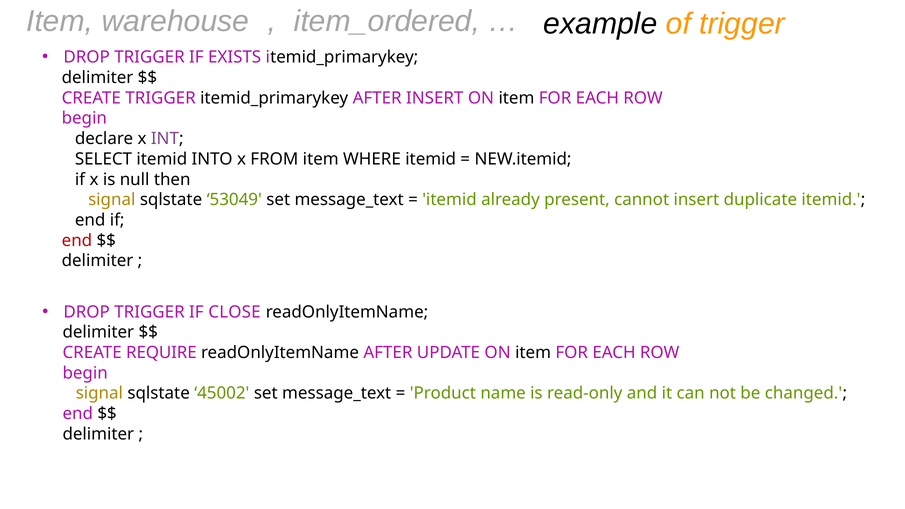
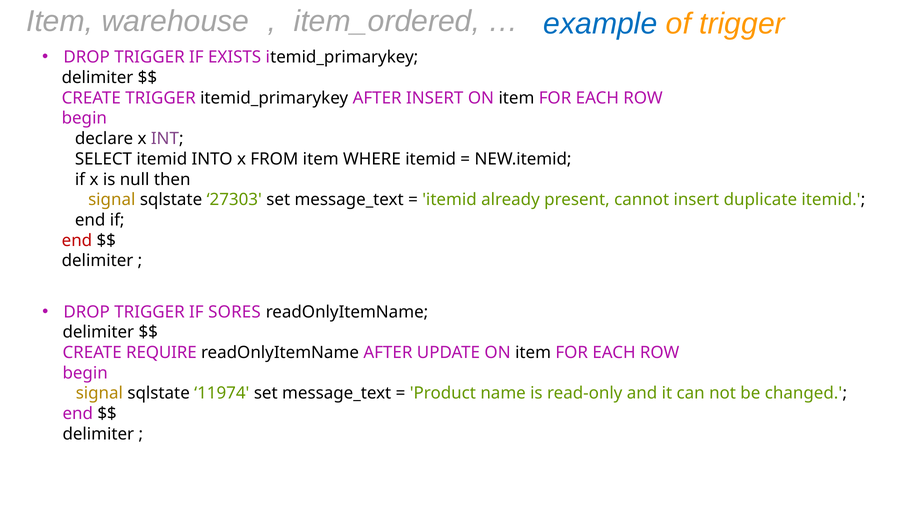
example colour: black -> blue (600, 24)
53049: 53049 -> 27303 (234, 200)
CLOSE: CLOSE -> SORES (235, 312)
45002: 45002 -> 11974 (222, 393)
